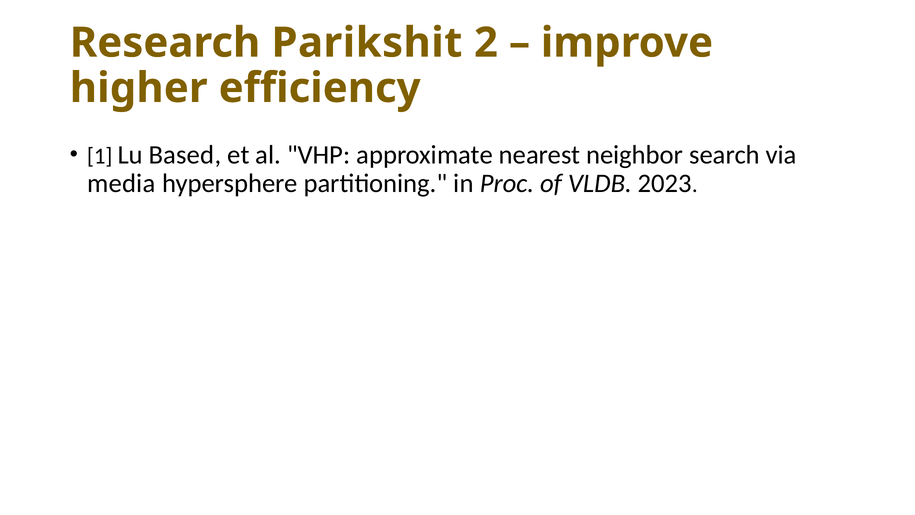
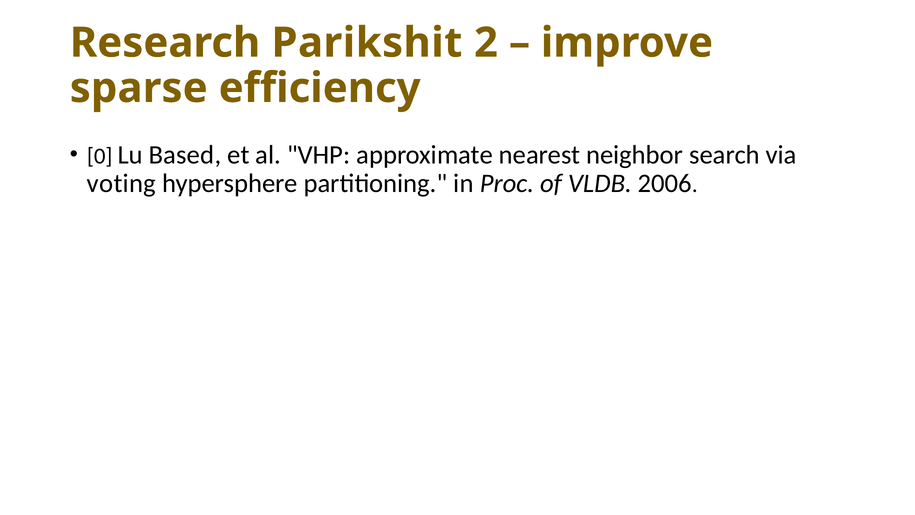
higher: higher -> sparse (139, 88)
1: 1 -> 0 (100, 156)
media: media -> voting (121, 183)
2023: 2023 -> 2006 (665, 183)
